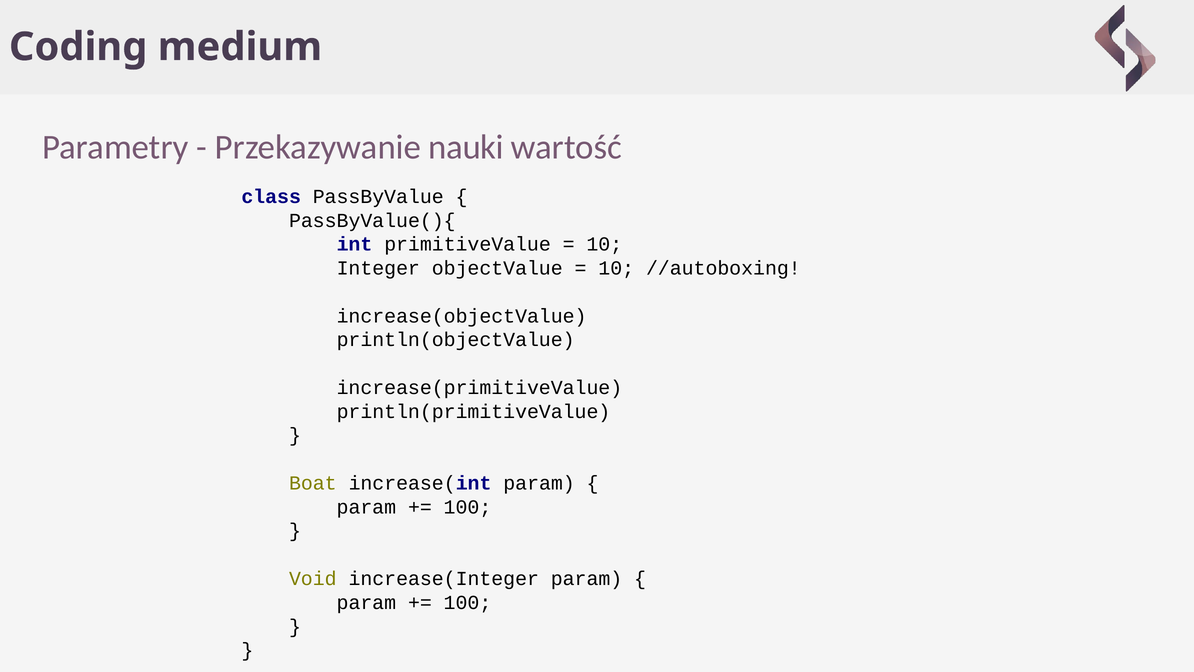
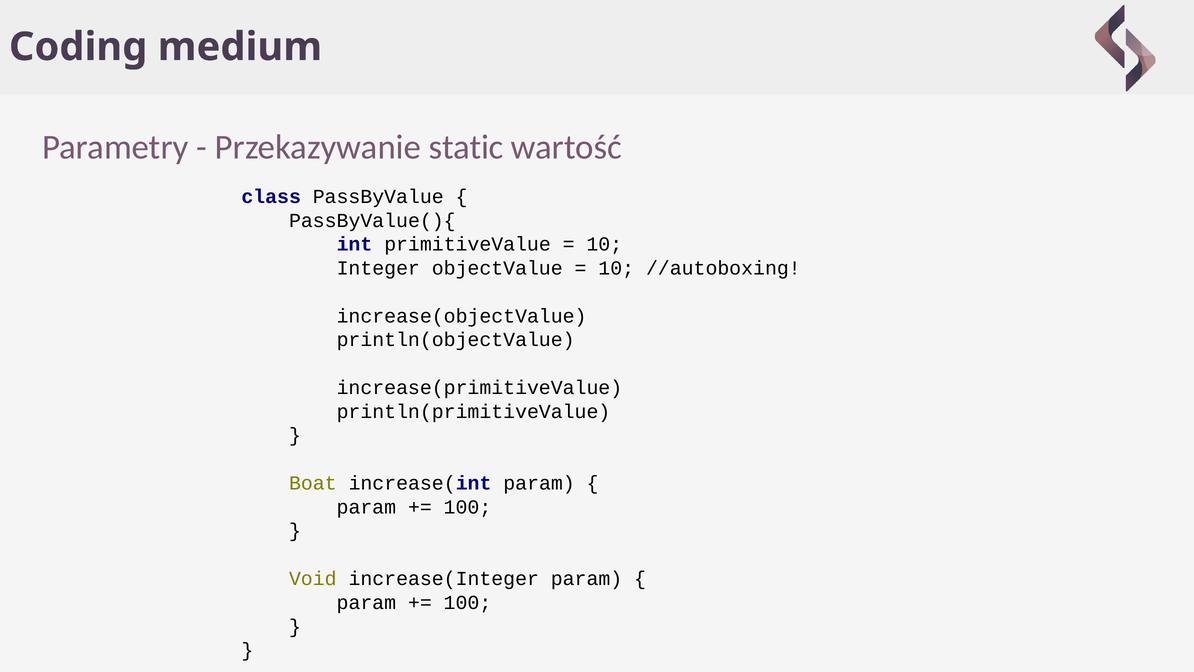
nauki: nauki -> static (466, 147)
